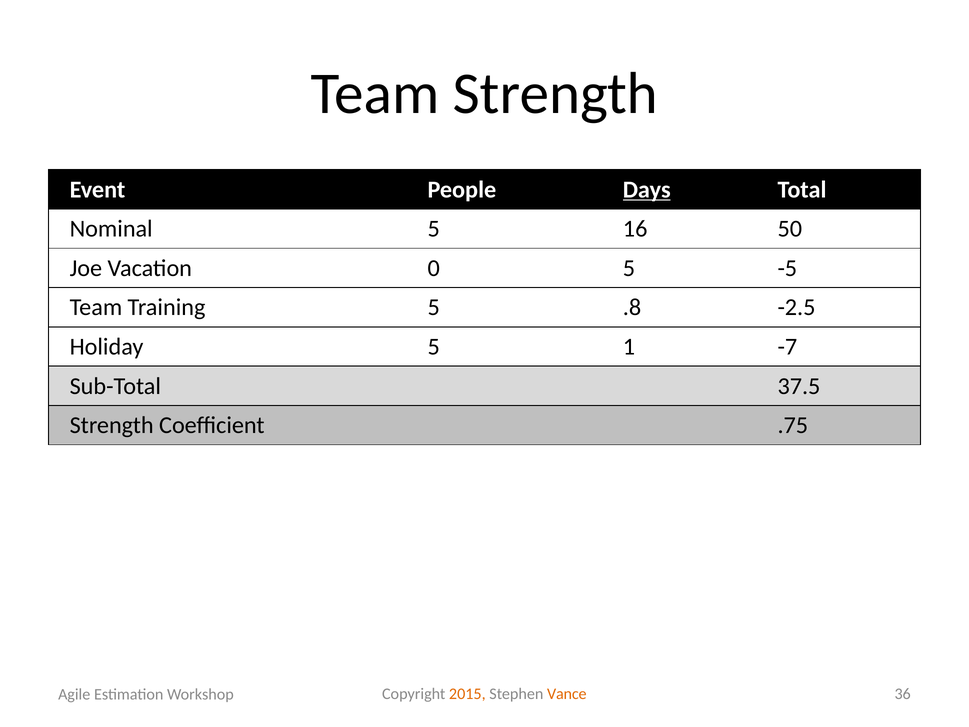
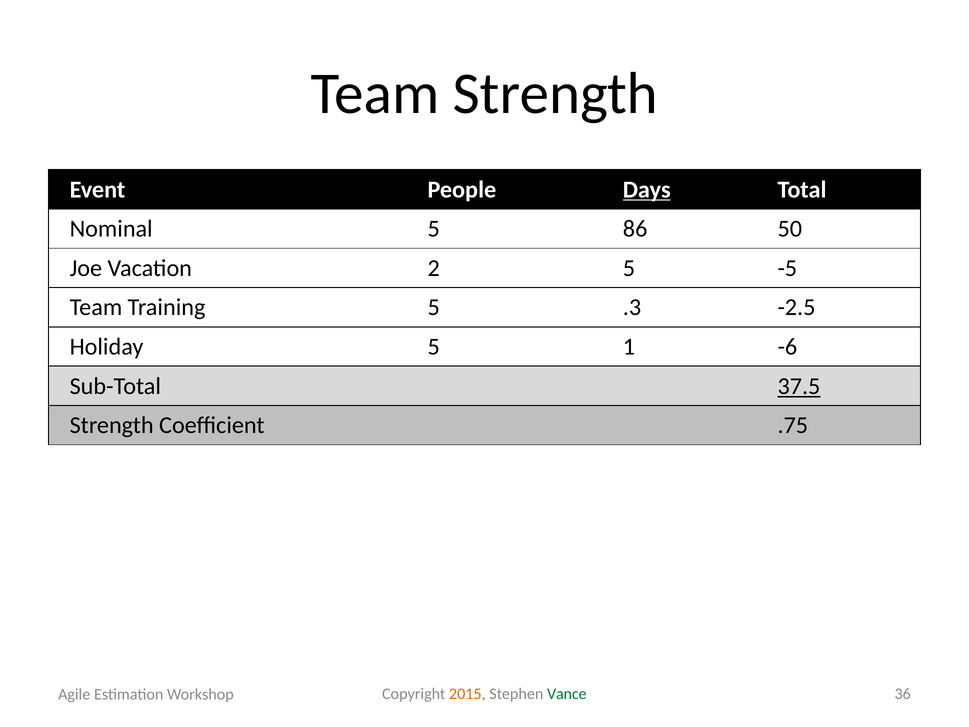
16: 16 -> 86 (635, 229)
0: 0 -> 2 (434, 268)
.8: .8 -> .3 (632, 307)
-7: -7 -> -6 (787, 347)
37.5 underline: none -> present (799, 386)
Vance colour: orange -> green (567, 694)
